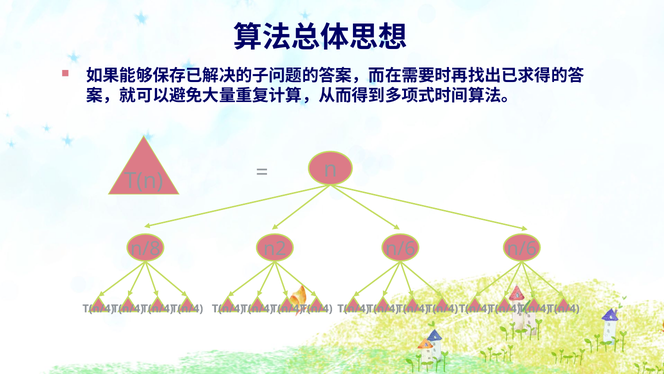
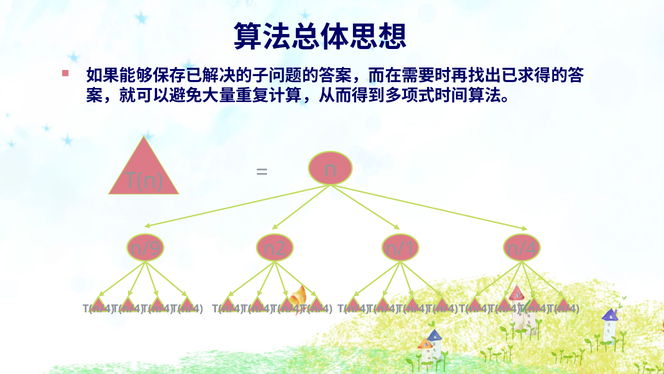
n/8: n/8 -> n/9 (145, 249)
n/6: n/6 -> n/1 (400, 249)
n/6: n/6 -> n/4 (522, 249)
